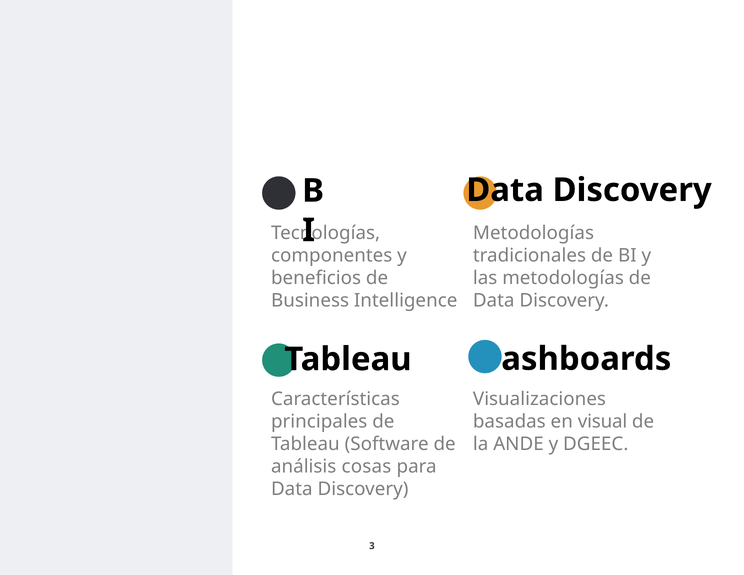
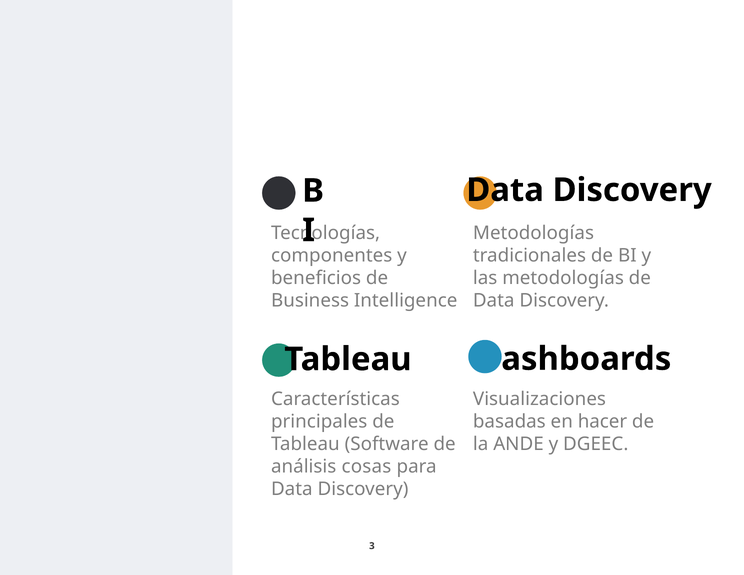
visual: visual -> hacer (602, 421)
